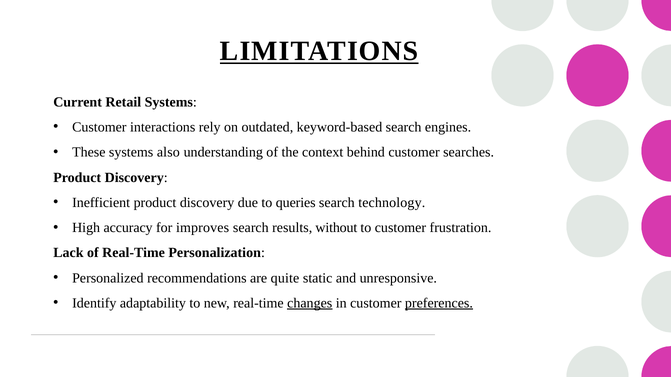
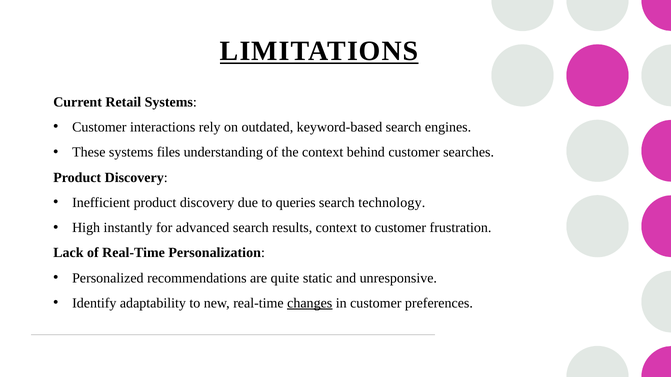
also: also -> files (169, 152)
accuracy: accuracy -> instantly (128, 228)
improves: improves -> advanced (203, 228)
results without: without -> context (336, 228)
preferences underline: present -> none (439, 303)
